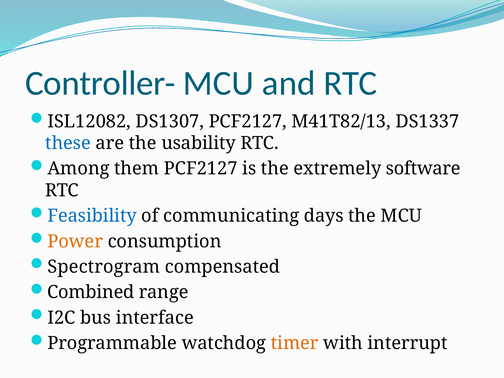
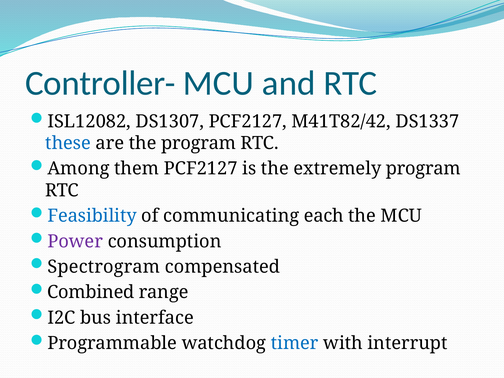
M41T82/13: M41T82/13 -> M41T82/42 (341, 121)
the usability: usability -> program (199, 143)
extremely software: software -> program (423, 169)
days: days -> each (324, 216)
Power colour: orange -> purple (75, 241)
timer colour: orange -> blue (295, 343)
